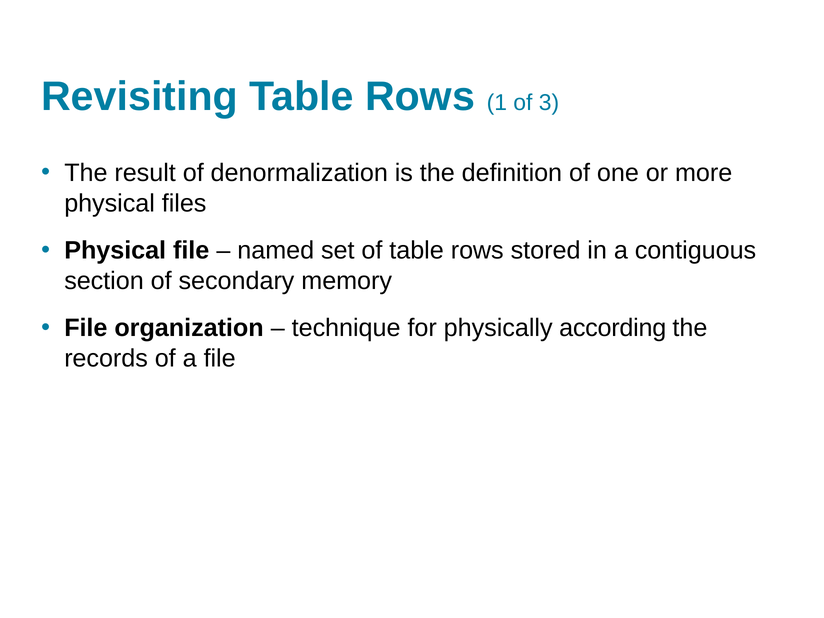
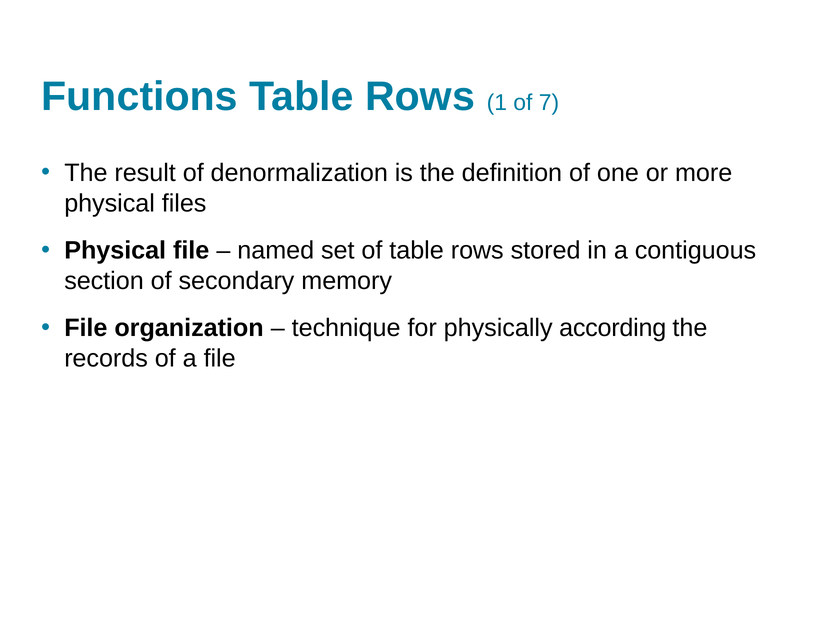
Revisiting: Revisiting -> Functions (140, 96)
3: 3 -> 7 (549, 102)
